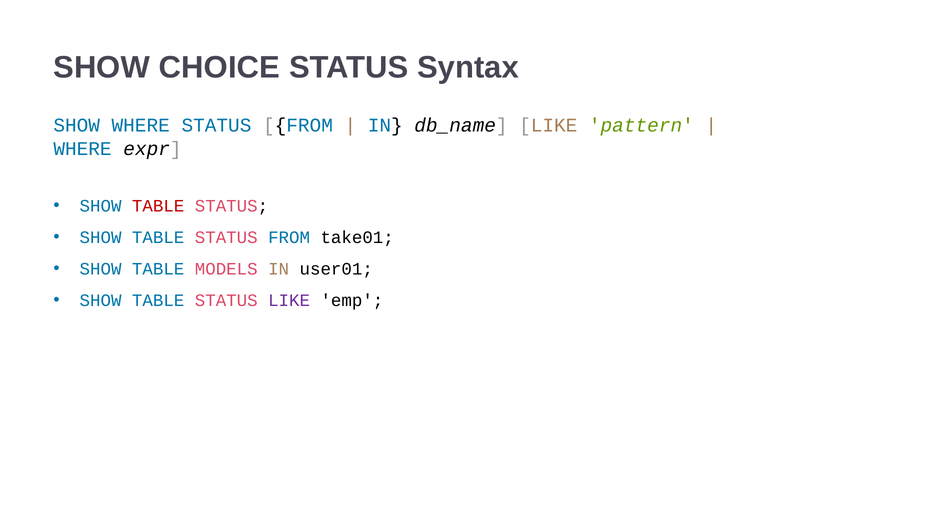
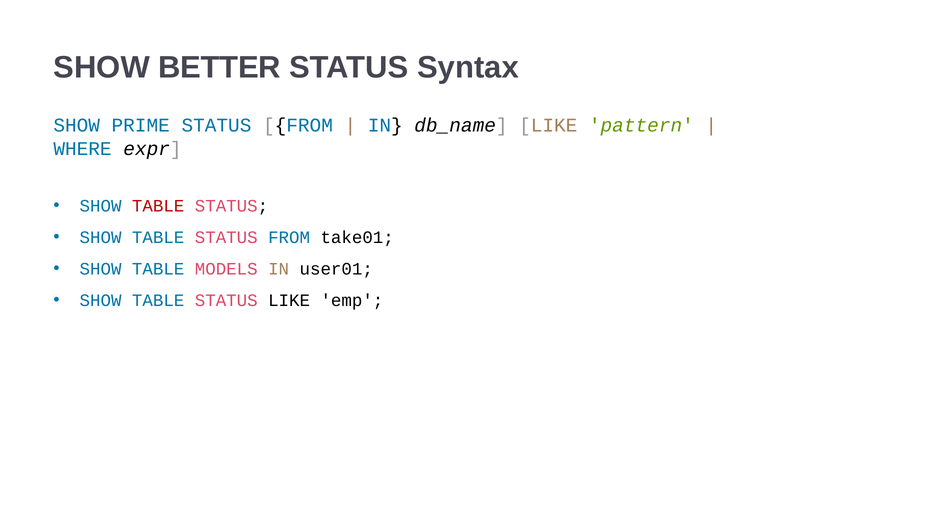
CHOICE: CHOICE -> BETTER (220, 67)
SHOW WHERE: WHERE -> PRIME (141, 125)
LIKE colour: purple -> black (289, 300)
